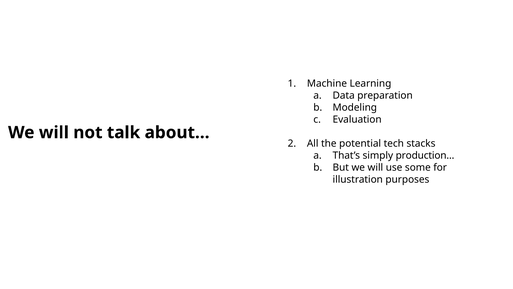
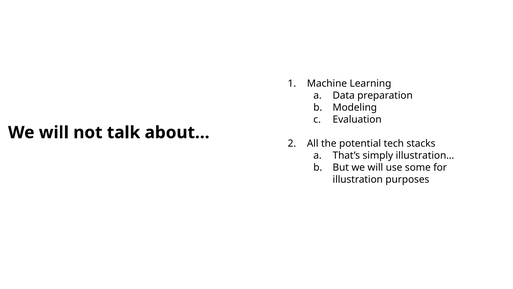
production…: production… -> illustration… (425, 155)
